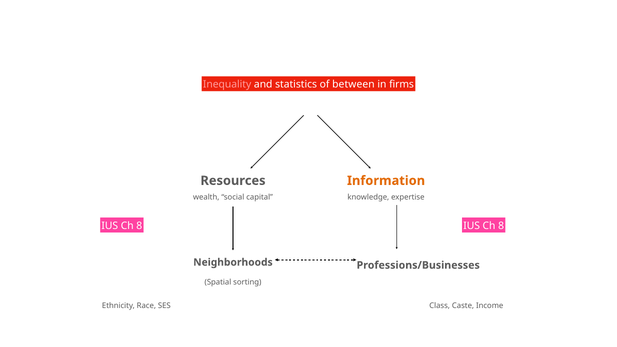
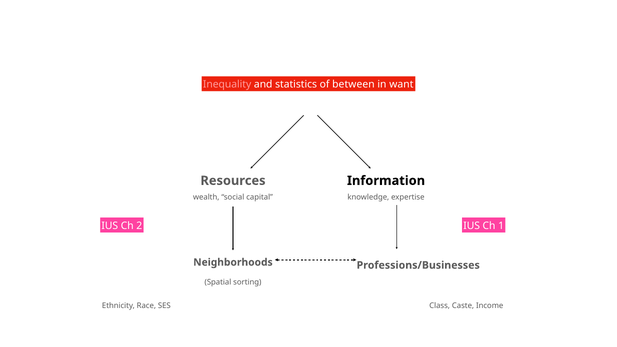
firms: firms -> want (401, 84)
Information colour: orange -> black (386, 181)
8: 8 -> 2 (139, 226)
8: 8 -> 1 (501, 226)
